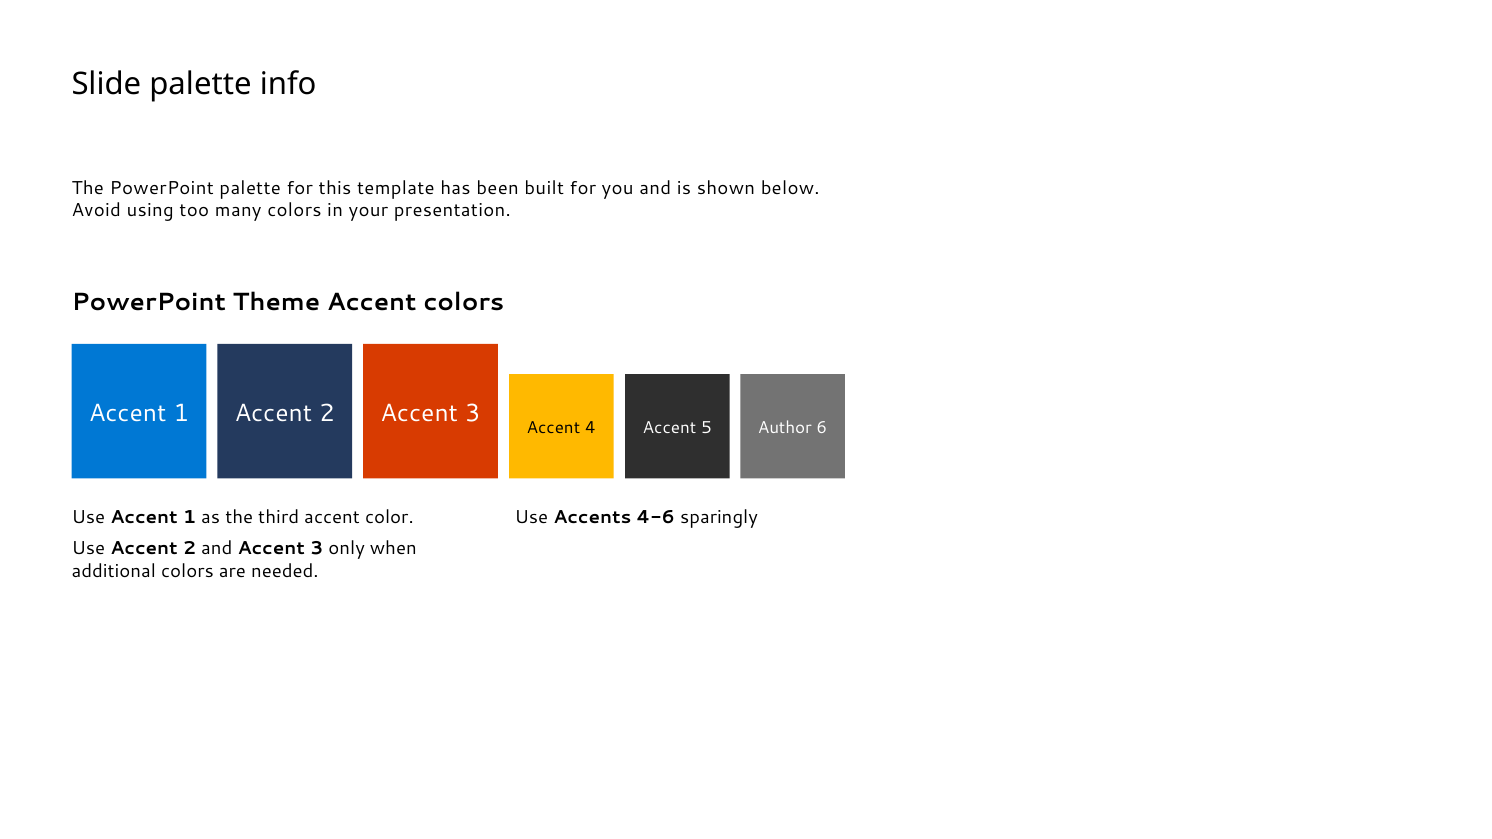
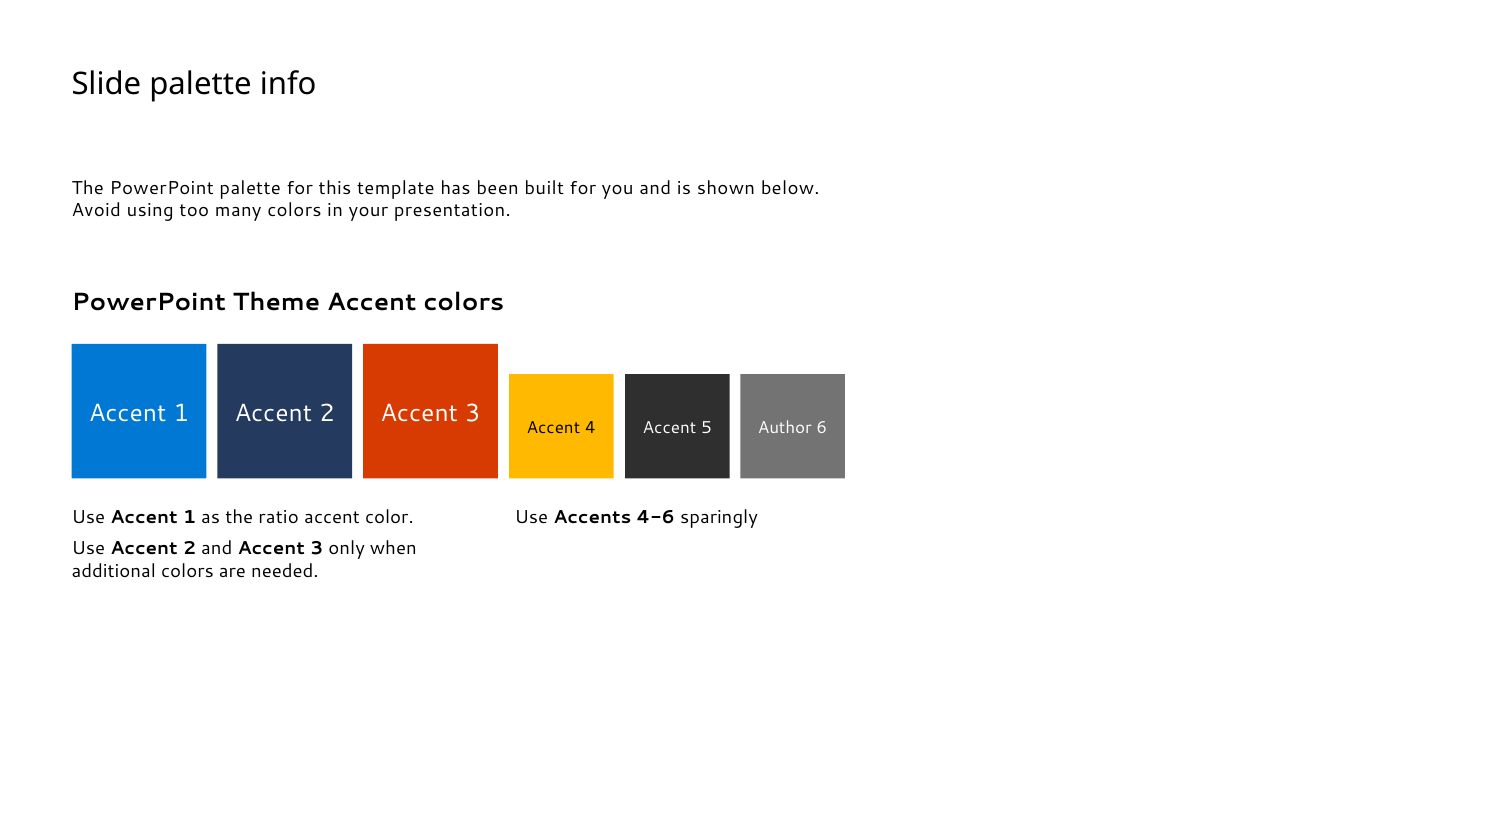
third: third -> ratio (279, 517)
